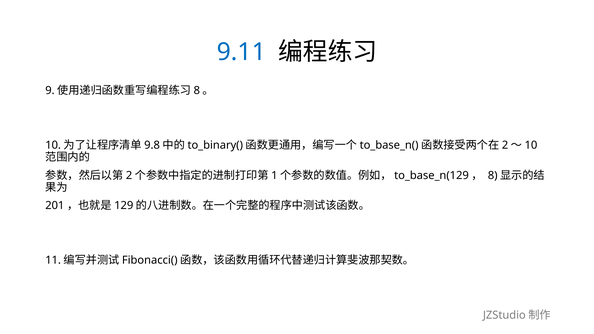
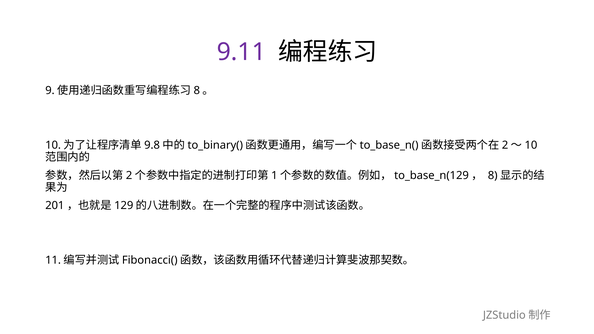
9.11 colour: blue -> purple (241, 52)
